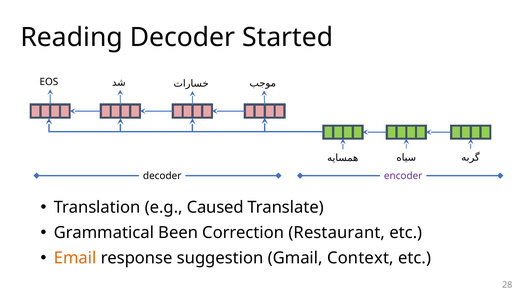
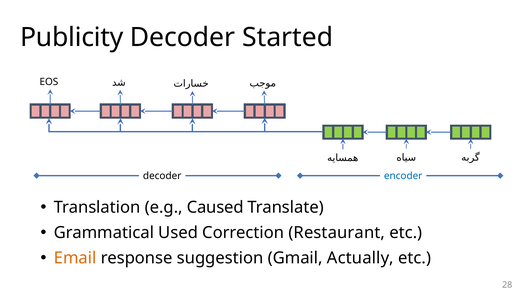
Reading: Reading -> Publicity (72, 38)
encoder colour: purple -> blue (403, 176)
Been: Been -> Used (178, 233)
Context: Context -> Actually (360, 258)
